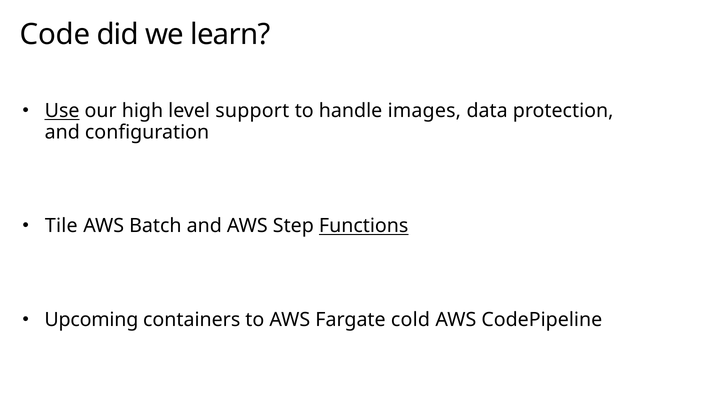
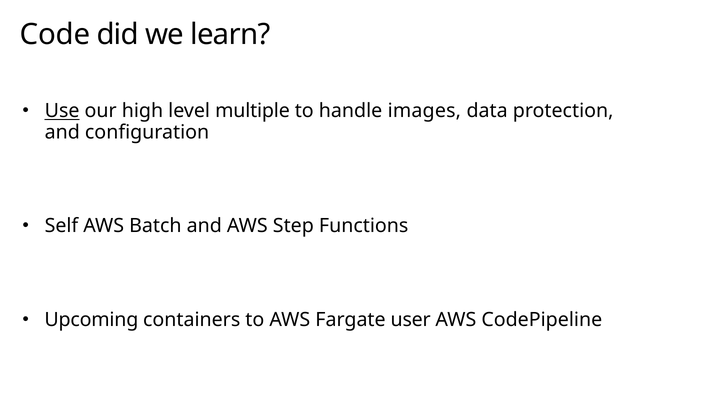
support: support -> multiple (252, 111)
Tile: Tile -> Self (61, 226)
Functions underline: present -> none (364, 226)
cold: cold -> user (411, 320)
